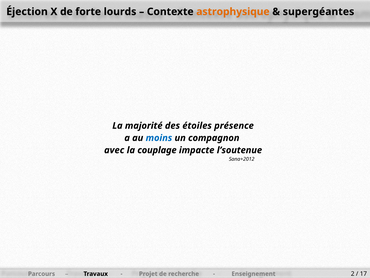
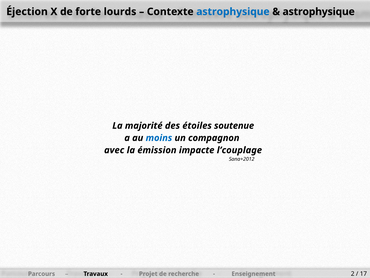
astrophysique colour: orange -> blue (233, 12)
supergéantes: supergéantes -> astrophysique (319, 12)
présence: présence -> soutenue (234, 125)
couplage: couplage -> émission (157, 150)
l’soutenue: l’soutenue -> l’couplage (239, 150)
